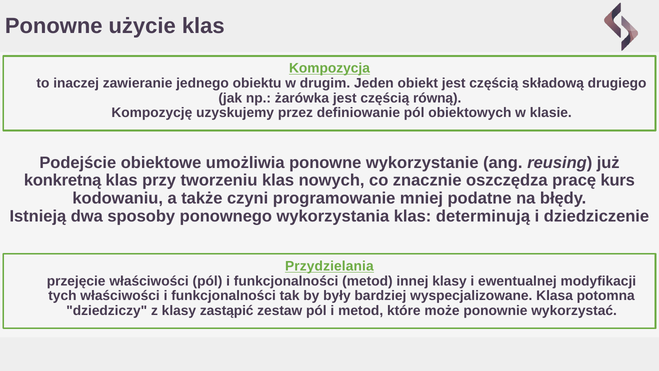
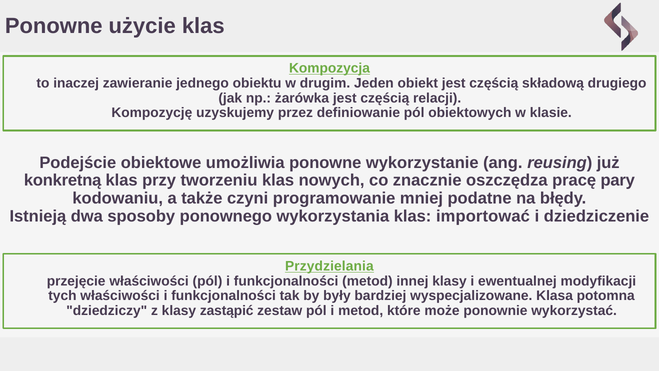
równą: równą -> relacji (437, 98)
kurs: kurs -> pary (618, 180)
determinują: determinują -> importować (483, 216)
